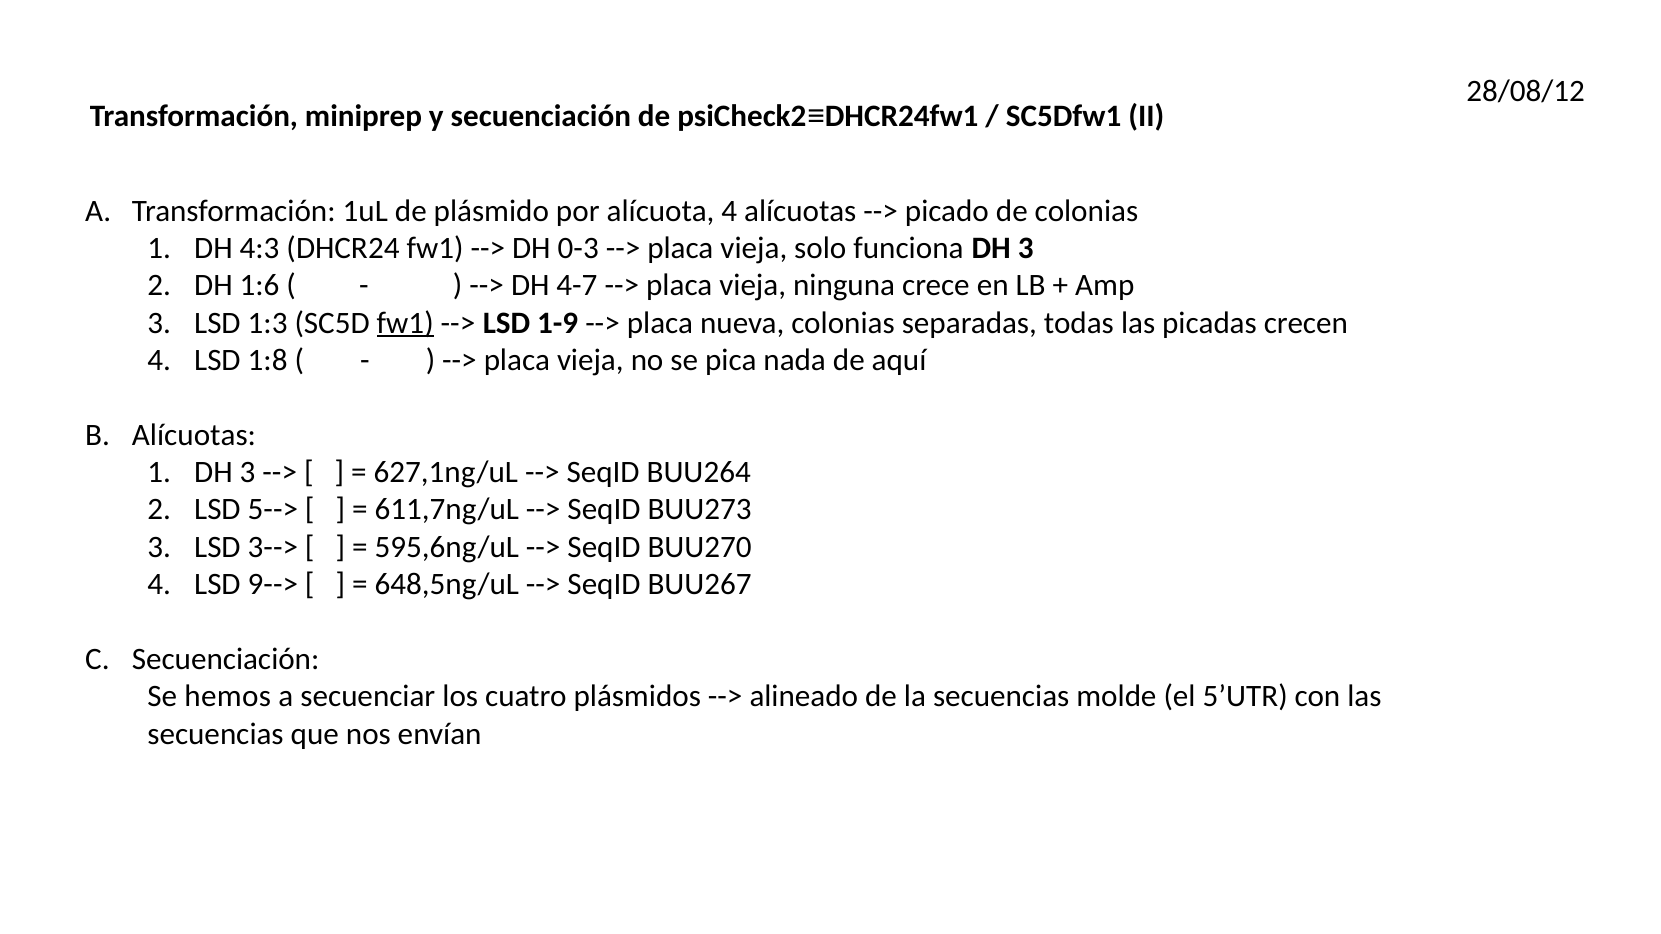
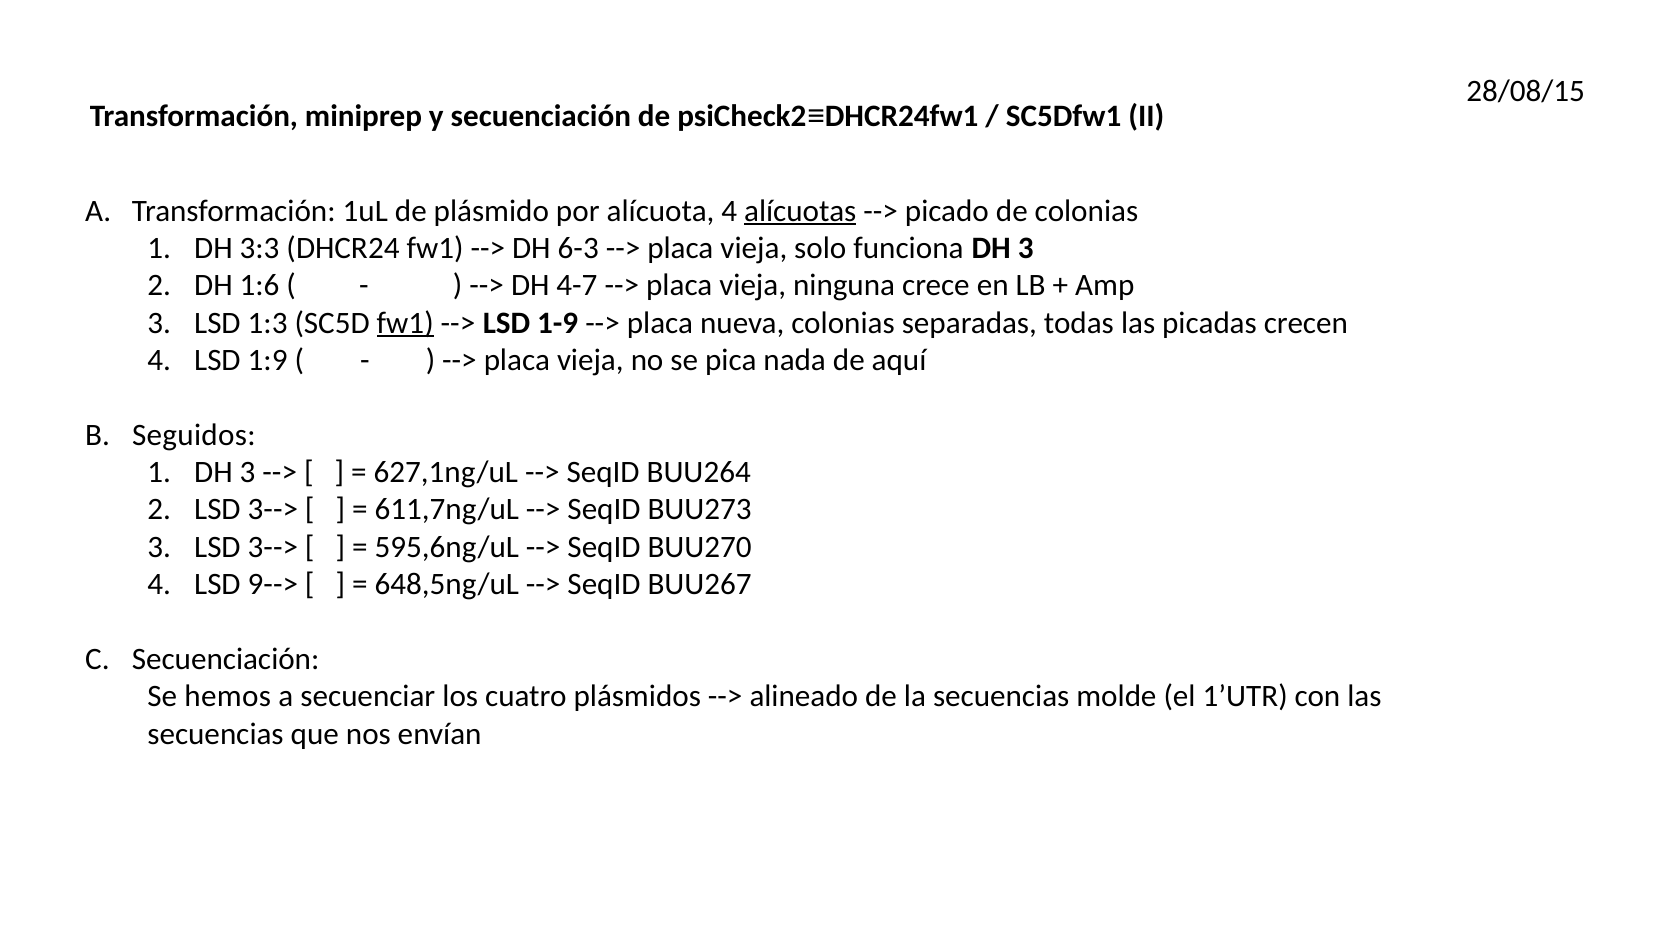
28/08/12: 28/08/12 -> 28/08/15 (1526, 91)
alícuotas underline: none -> present (800, 211)
4:3: 4:3 -> 3:3 (260, 248)
0-3: 0-3 -> 6-3 (578, 248)
1:8: 1:8 -> 1:9 (268, 360)
Alícuotas: Alícuotas -> Seguidos (194, 435)
5-->: 5--> -> 3--> (273, 510)
5’UTR: 5’UTR -> 1’UTR (1245, 697)
